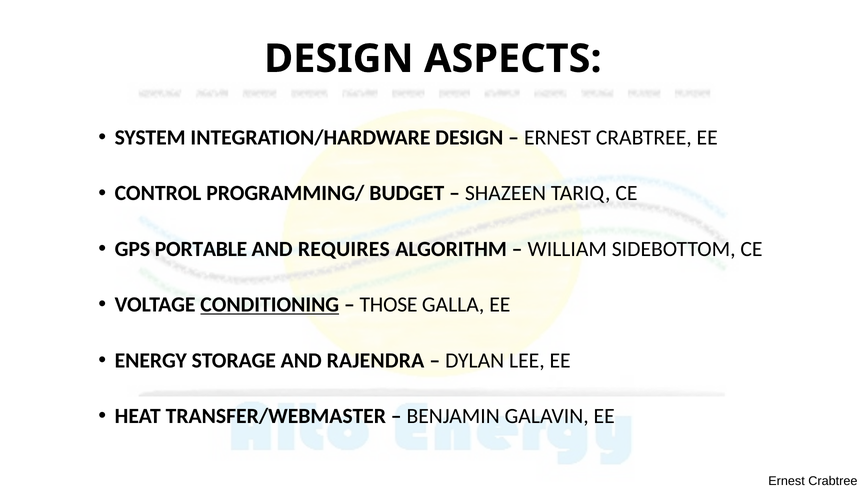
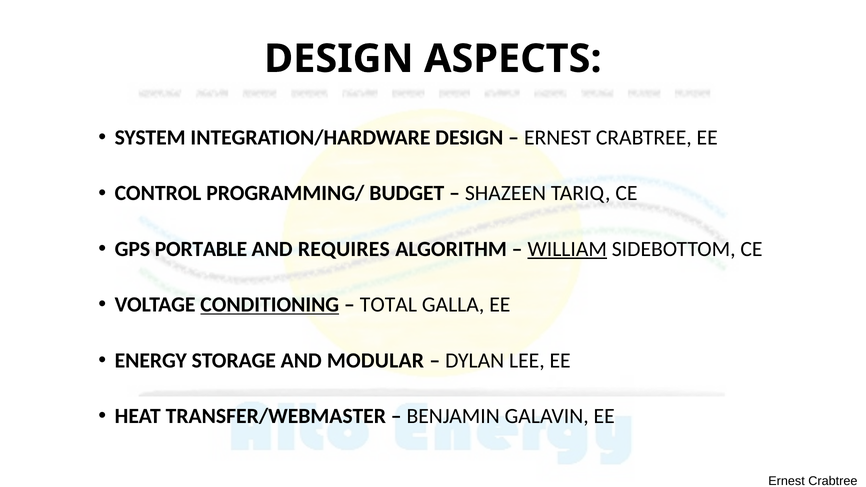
WILLIAM underline: none -> present (567, 249)
THOSE: THOSE -> TOTAL (388, 305)
RAJENDRA: RAJENDRA -> MODULAR (375, 361)
